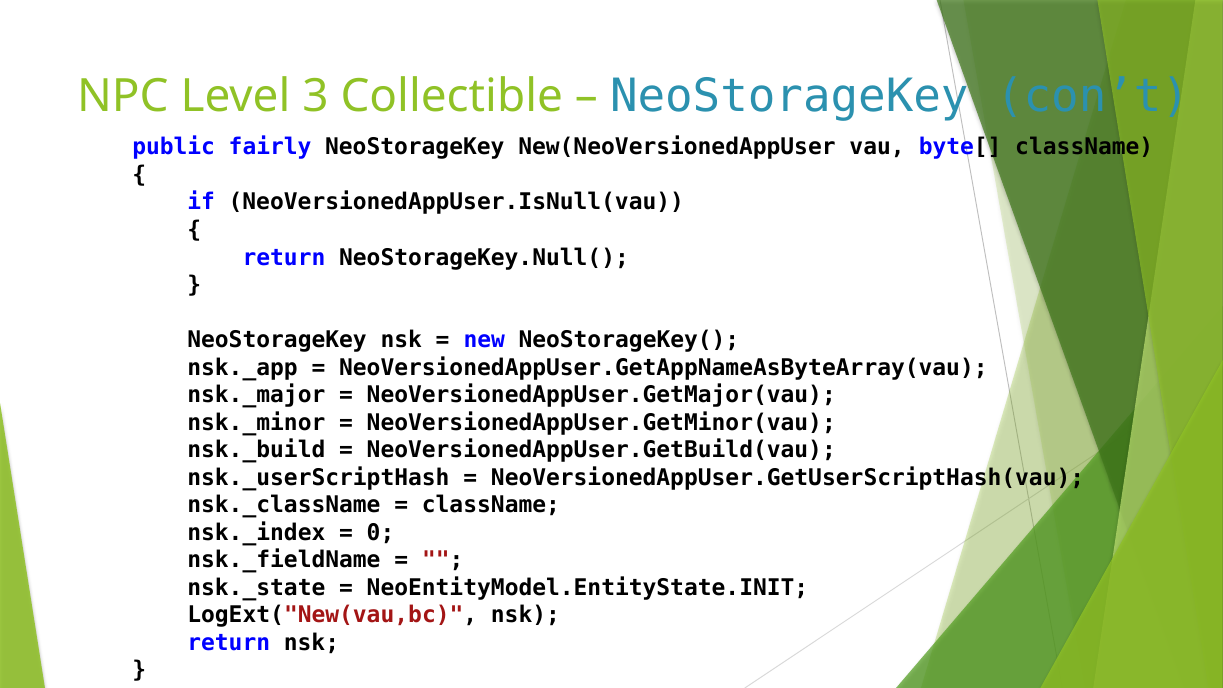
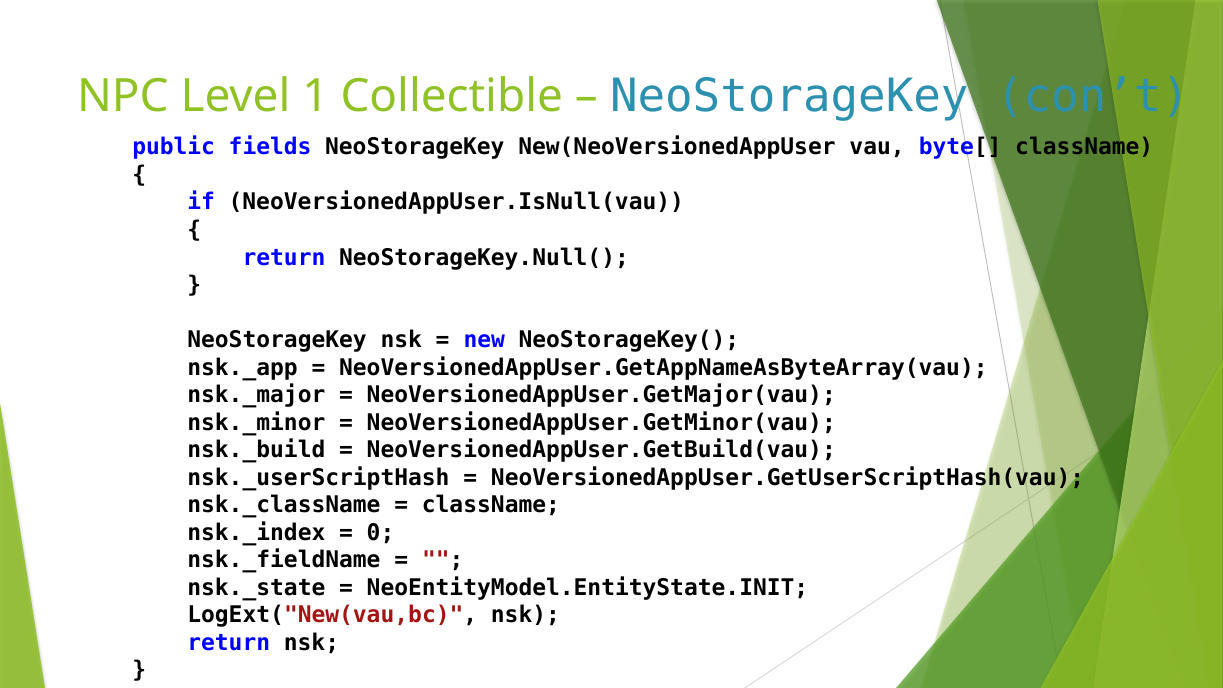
3: 3 -> 1 (315, 96)
fairly: fairly -> fields (270, 147)
